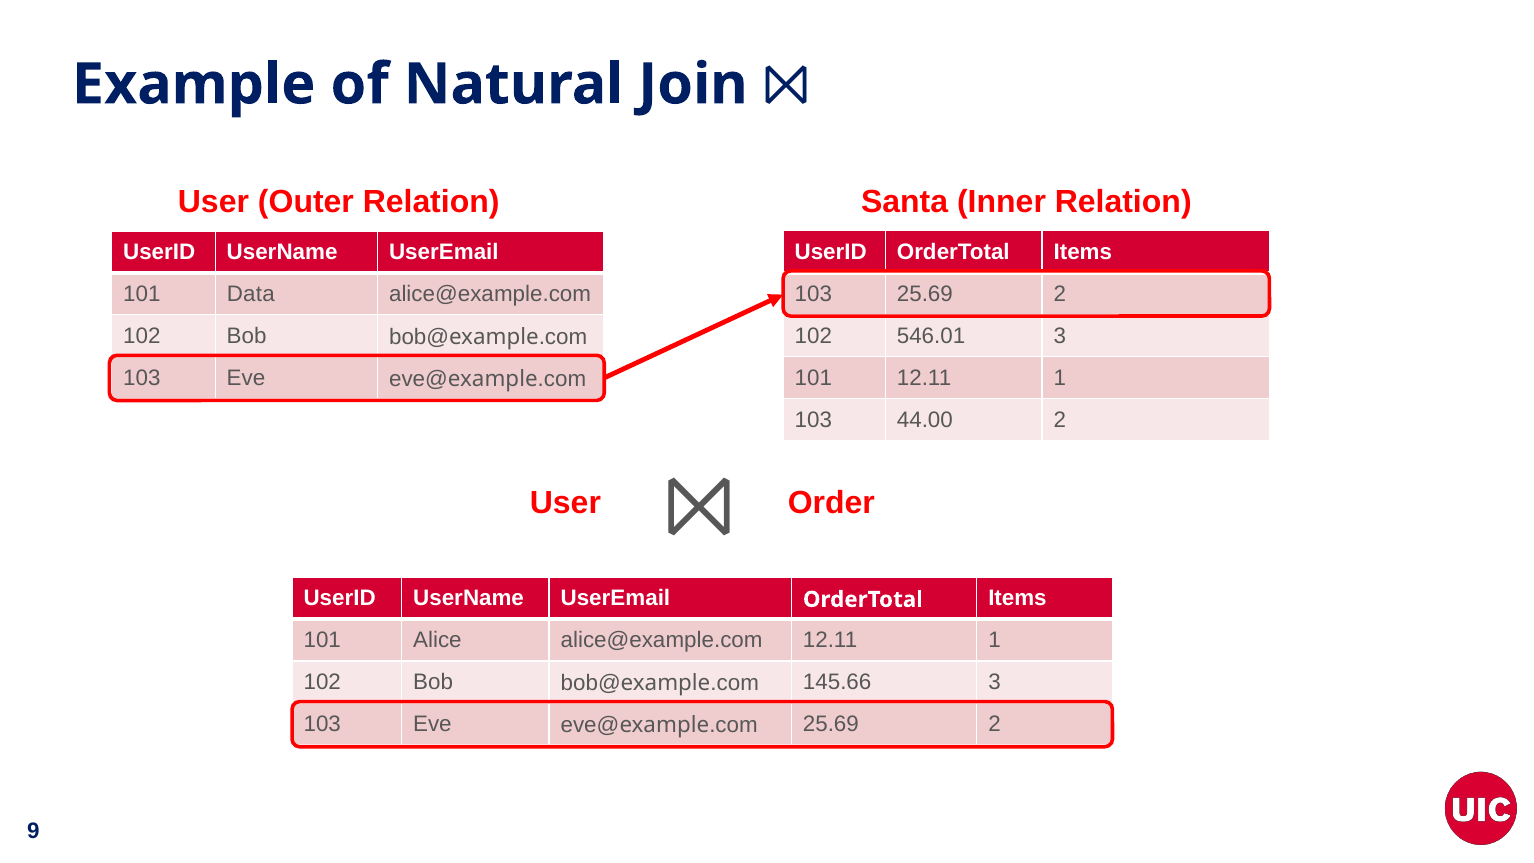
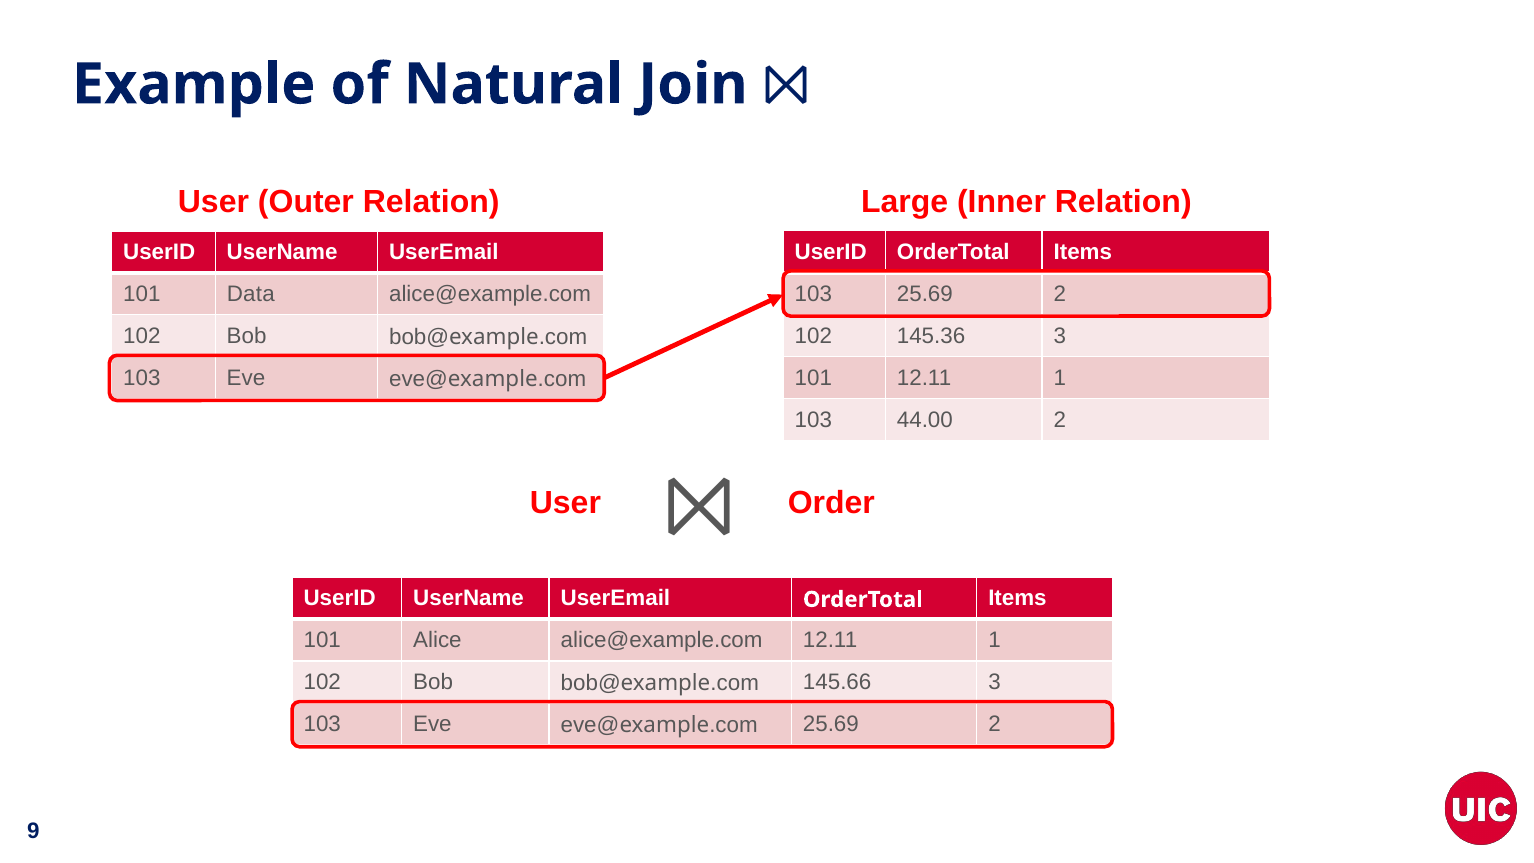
Santa: Santa -> Large (905, 202)
546.01: 546.01 -> 145.36 (931, 336)
